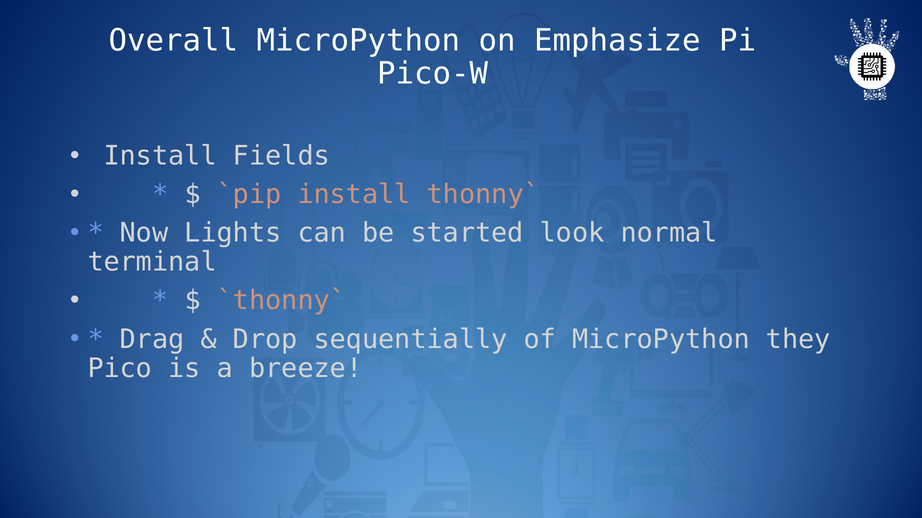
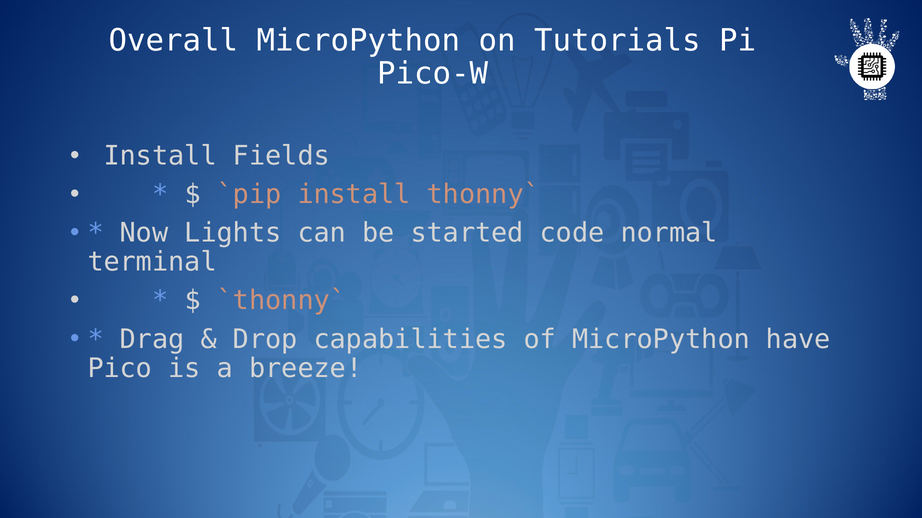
Emphasize: Emphasize -> Tutorials (617, 41)
look: look -> code (572, 233)
sequentially: sequentially -> capabilities (411, 340)
they: they -> have (798, 340)
